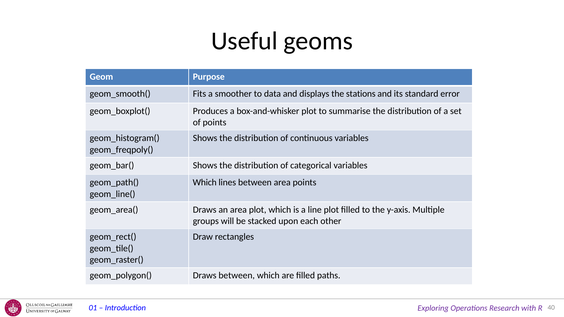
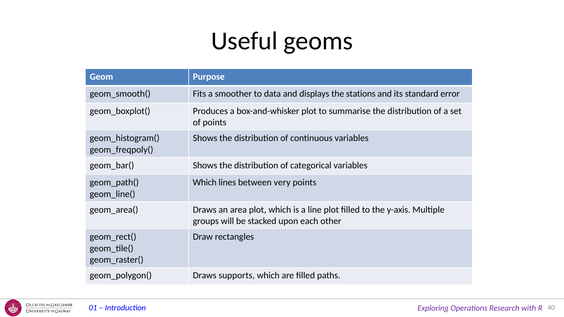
between area: area -> very (282, 183)
Draws between: between -> supports (237, 276)
